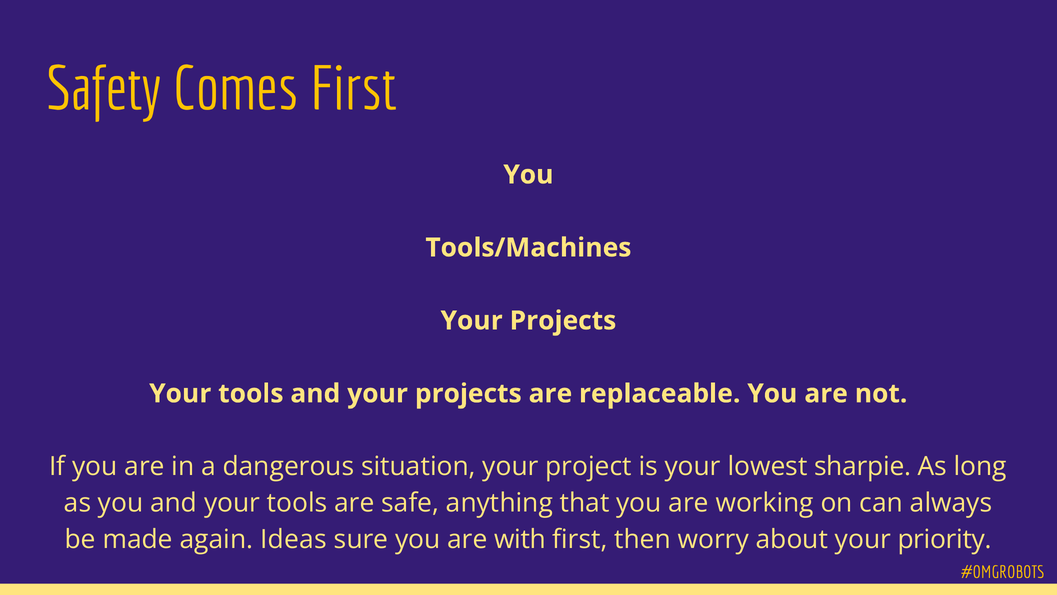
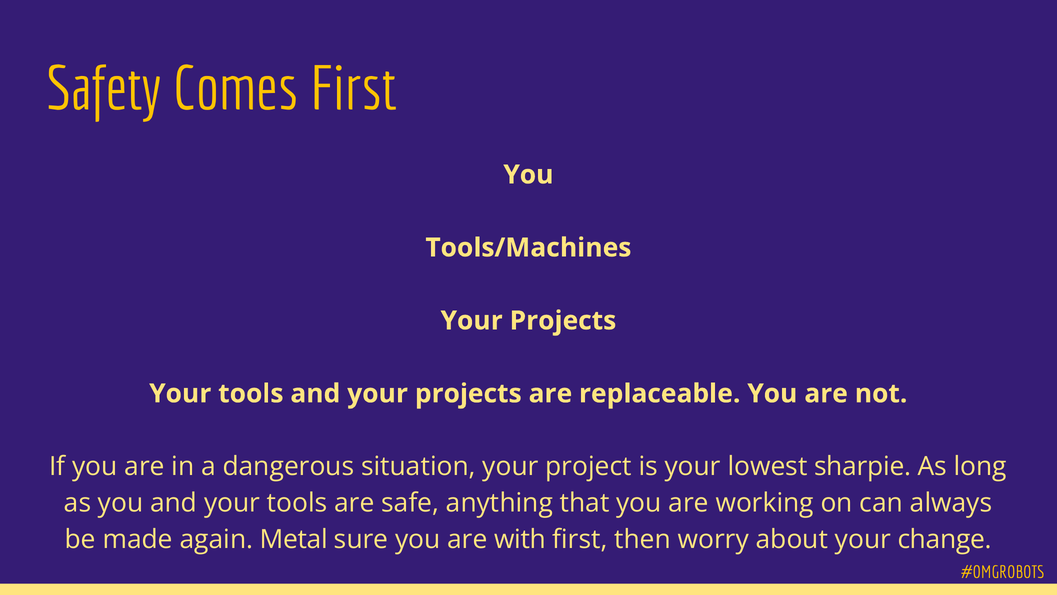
Ideas: Ideas -> Metal (294, 539)
priority: priority -> change (945, 539)
